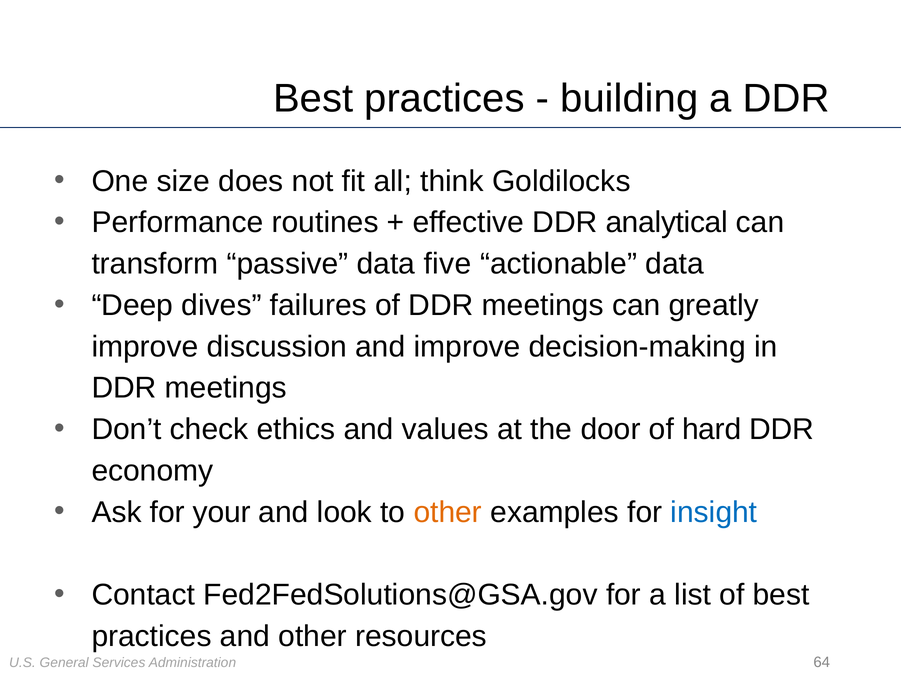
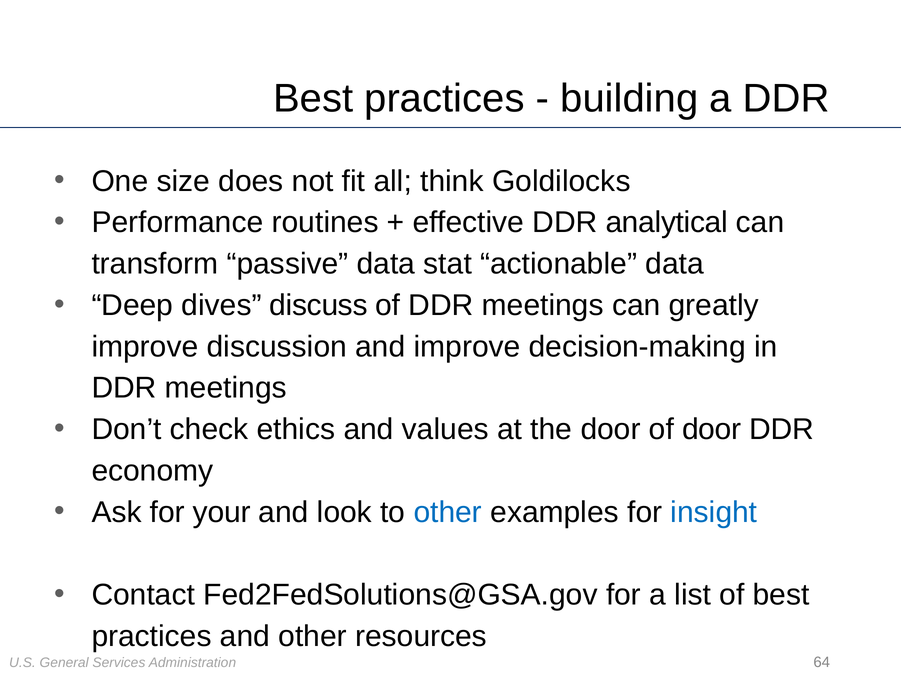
five: five -> stat (448, 264)
failures: failures -> discuss (319, 306)
of hard: hard -> door (712, 430)
other colour: orange -> blue (448, 513)
